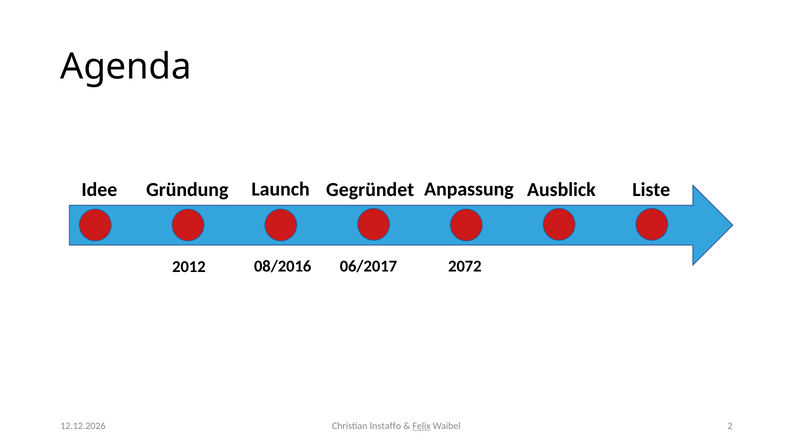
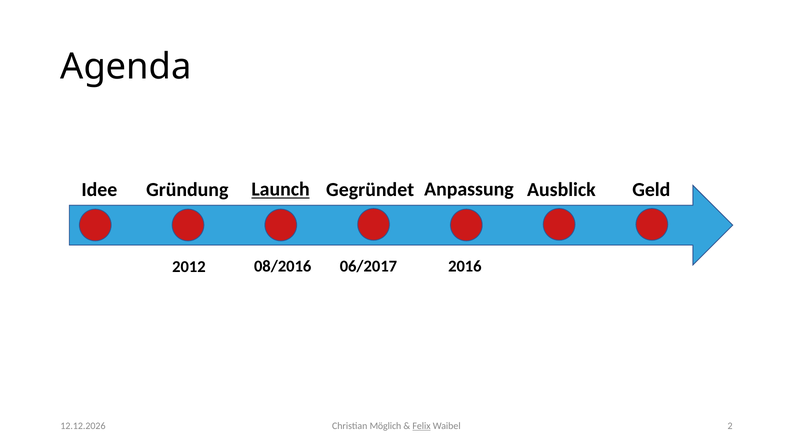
Launch underline: none -> present (281, 189)
Liste: Liste -> Geld (651, 190)
2072: 2072 -> 2016 (465, 266)
Instaffo: Instaffo -> Möglich (385, 426)
